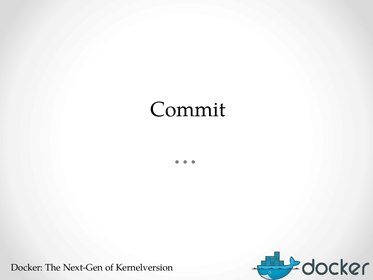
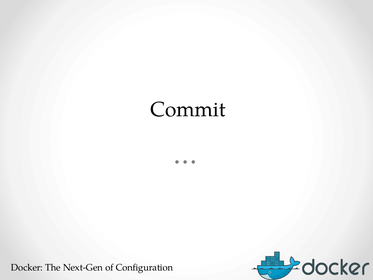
Kernelversion: Kernelversion -> Configuration (144, 267)
